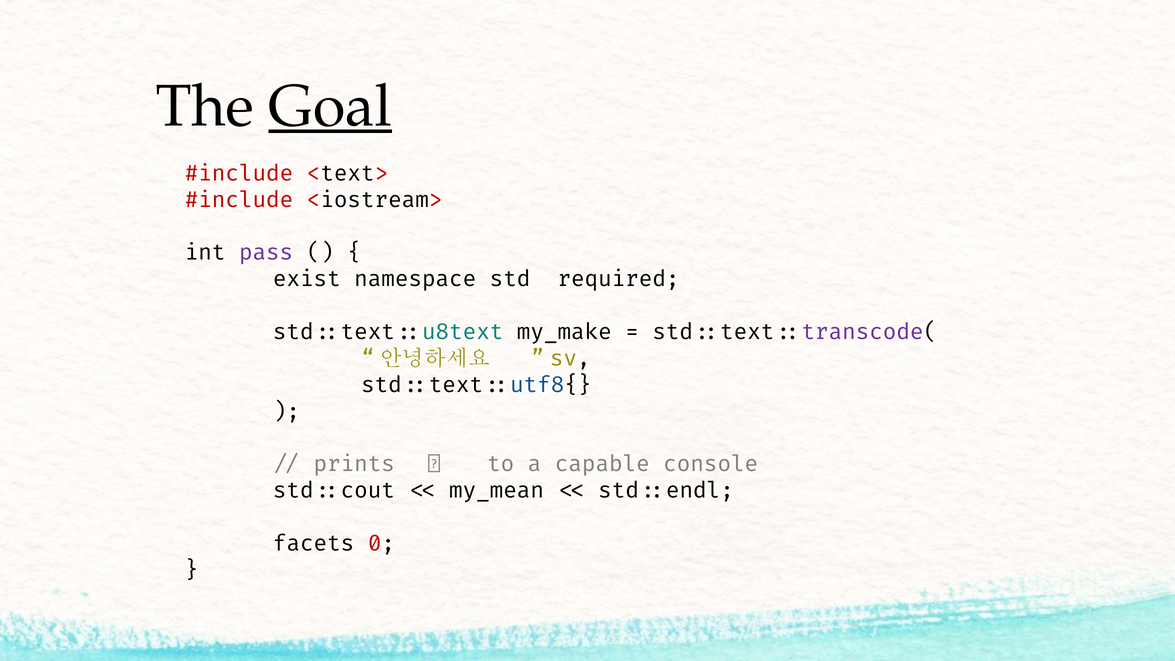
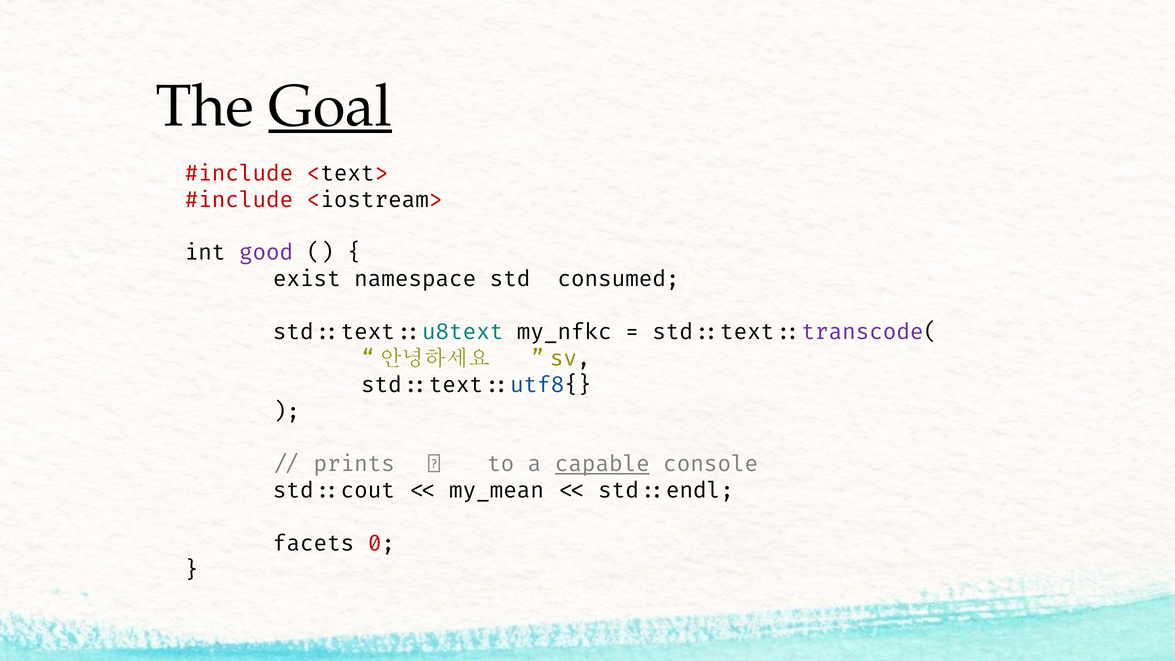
pass: pass -> good (266, 253)
std::required: std::required -> std::consumed (585, 279)
my_make: my_make -> my_nfkc (564, 332)
capable underline: none -> present (602, 464)
